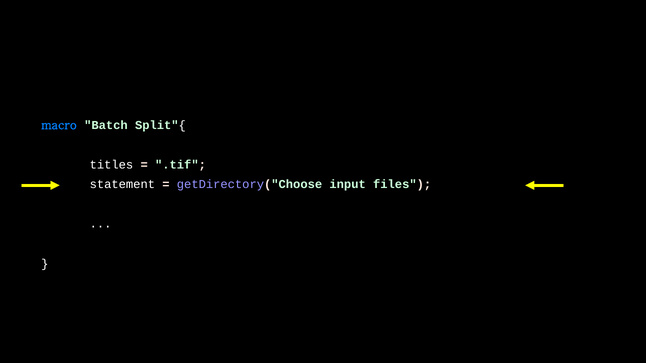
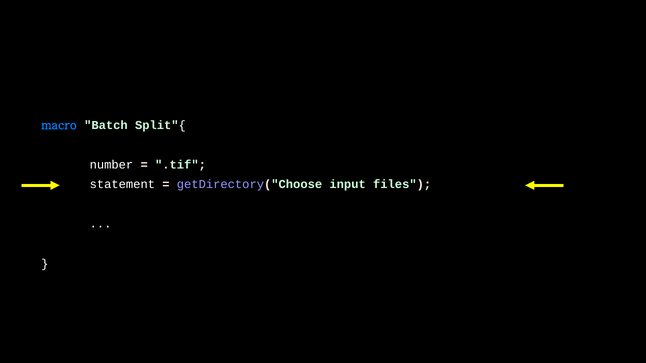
titles: titles -> number (111, 165)
